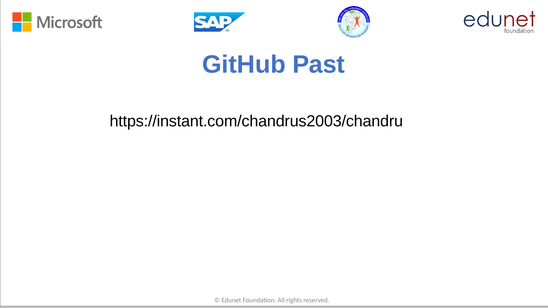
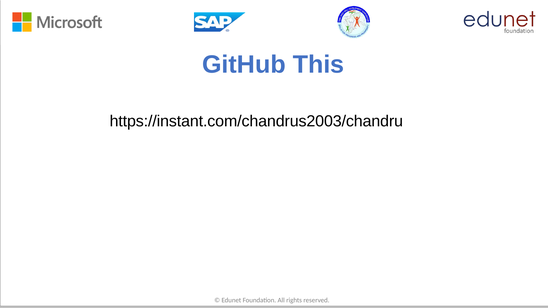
Past: Past -> This (318, 64)
